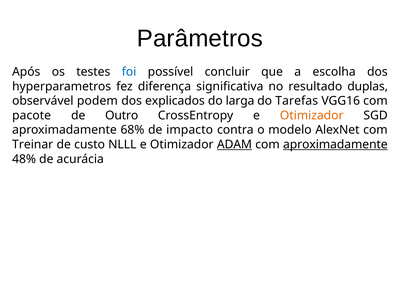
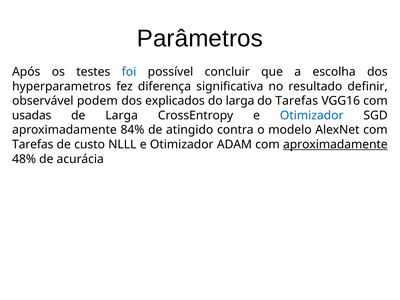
duplas: duplas -> definir (368, 86)
pacote: pacote -> usadas (32, 115)
de Outro: Outro -> Larga (122, 115)
Otimizador colour: orange -> blue (312, 115)
68%: 68% -> 84% (132, 130)
impacto: impacto -> atingido (190, 130)
Treinar: Treinar -> Tarefas (33, 144)
ADAM underline: present -> none (234, 144)
